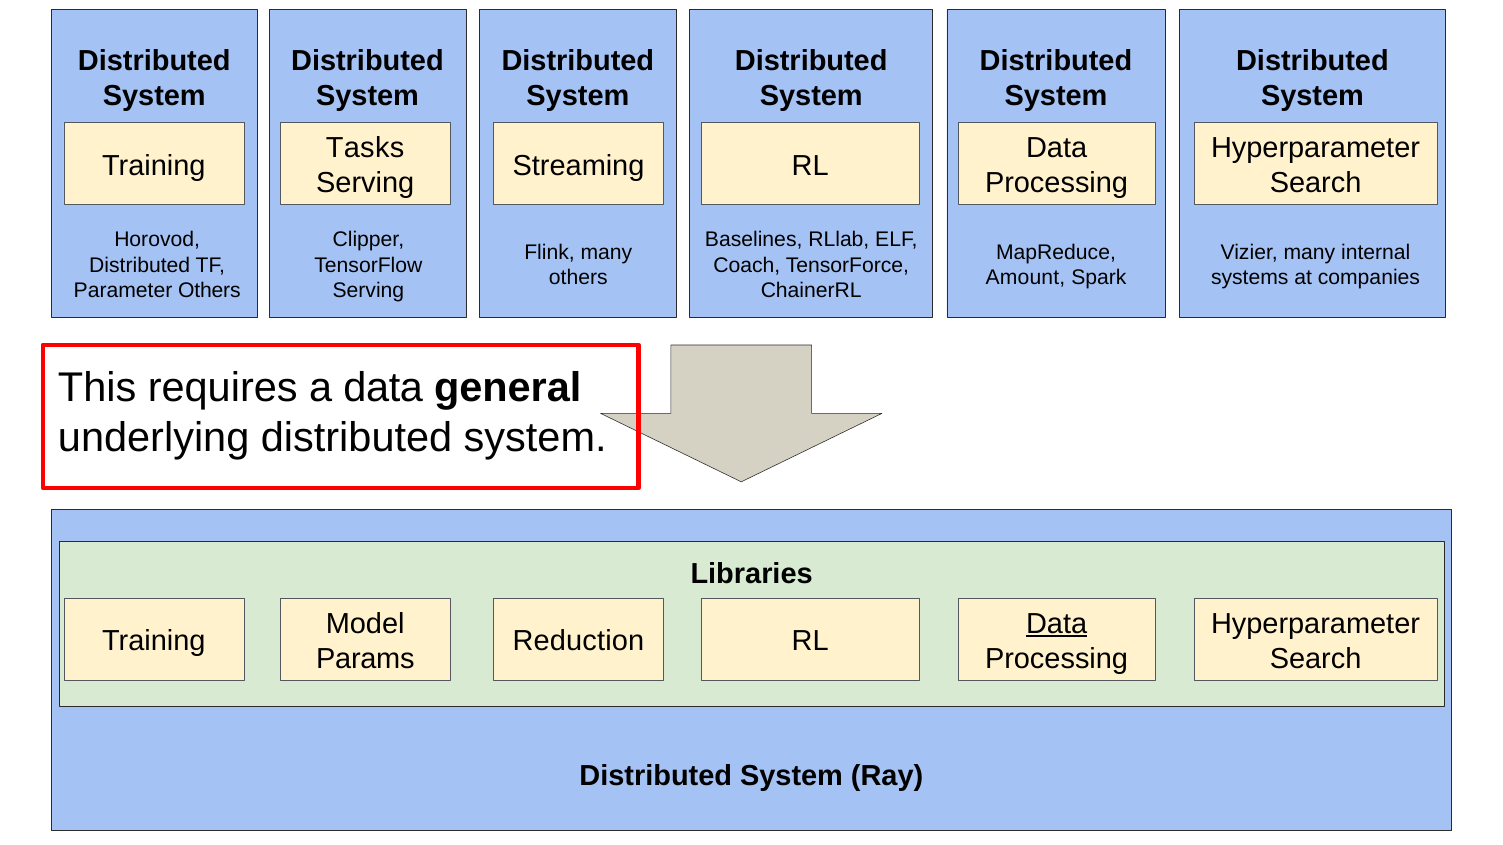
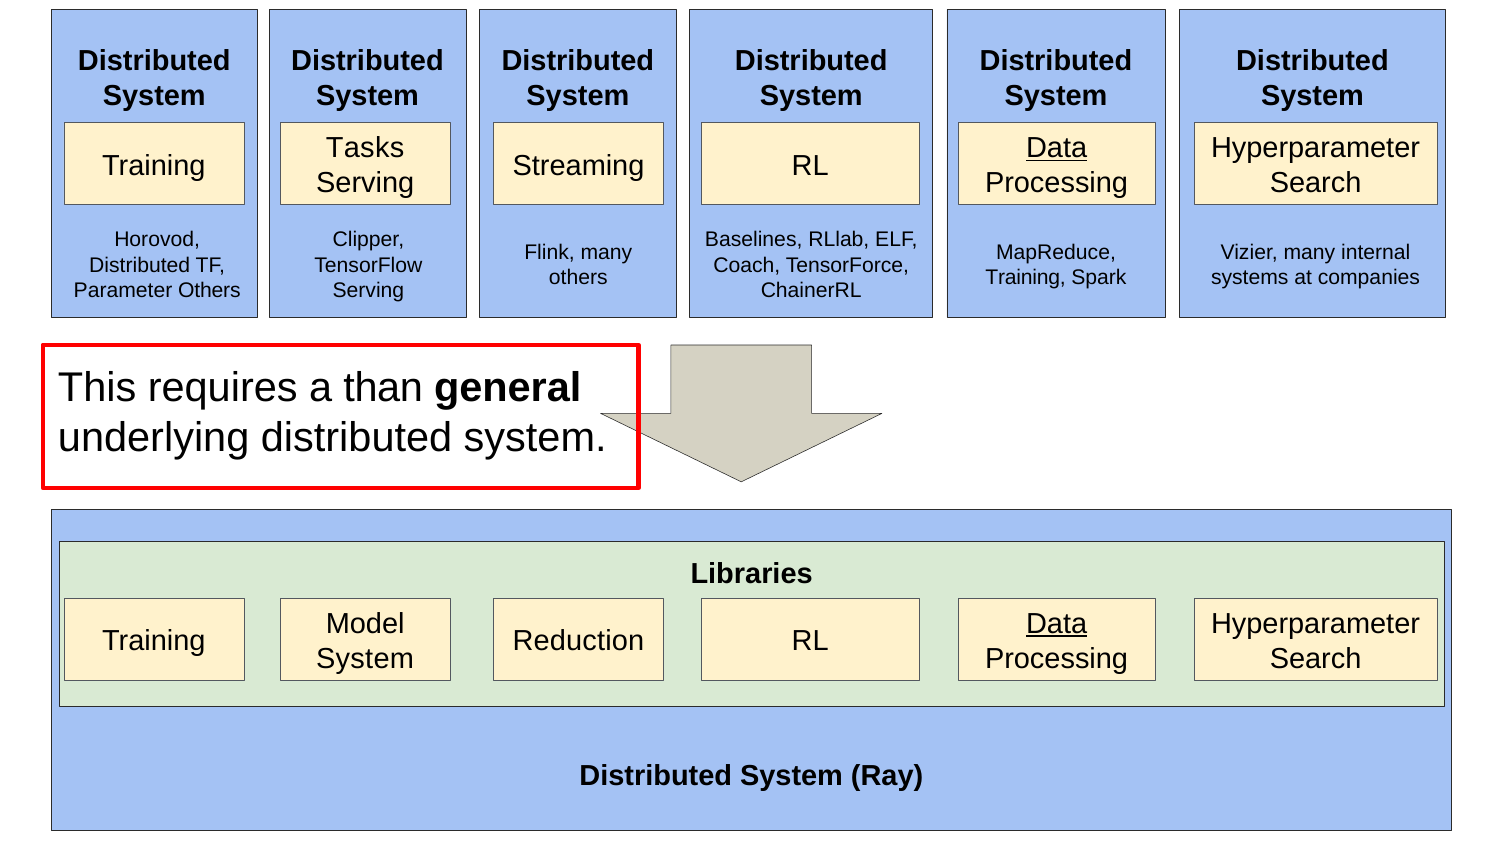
Data underline: none -> present (1057, 148)
Amount: Amount -> Training (1026, 278)
a data: data -> than (383, 388)
Params: Params -> System (365, 659)
